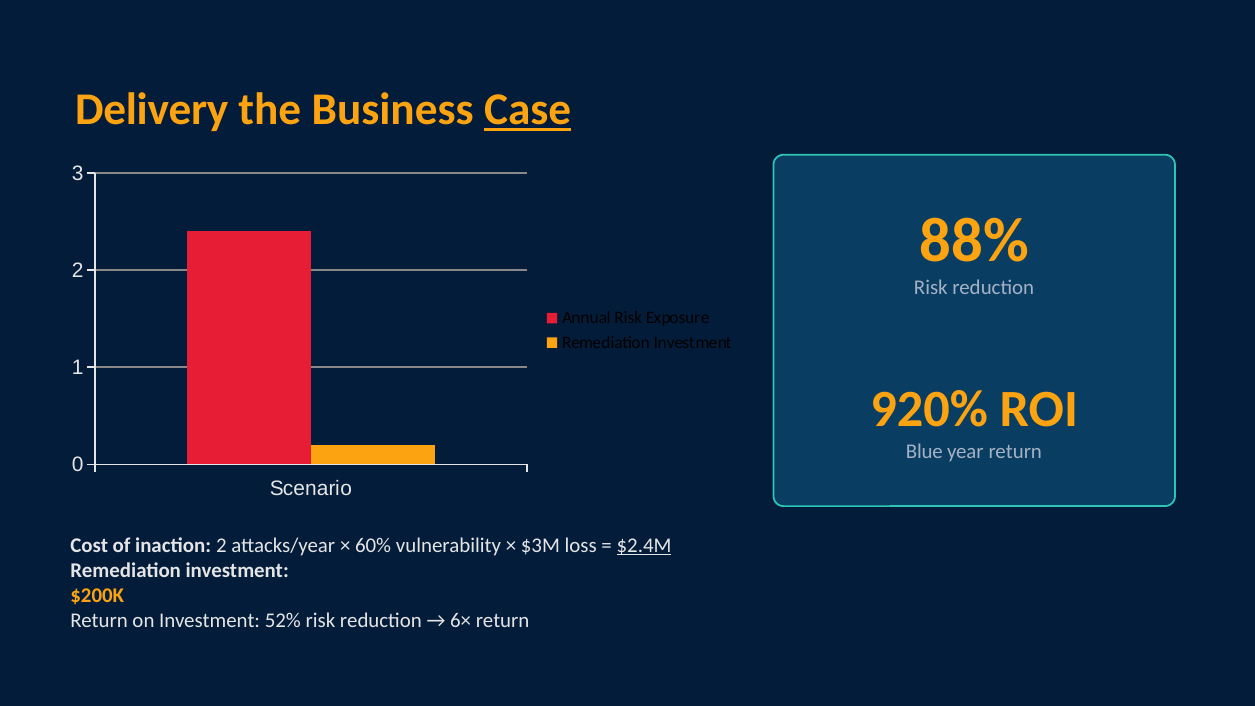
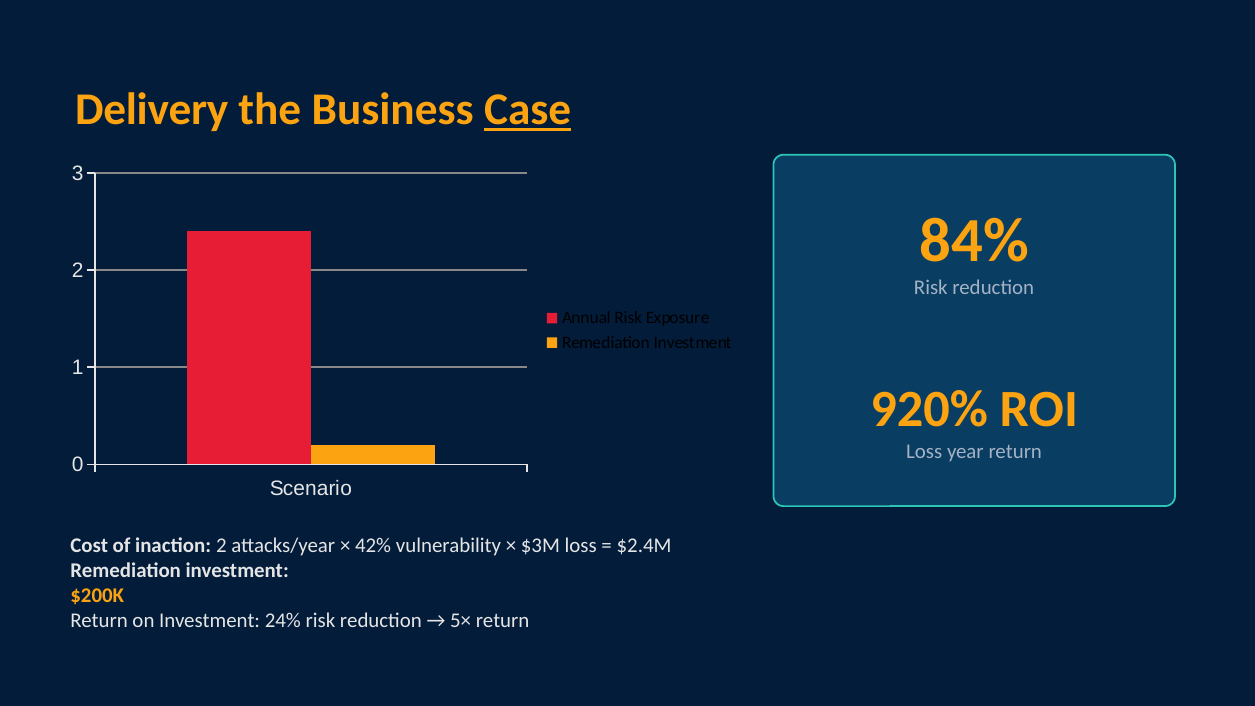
88%: 88% -> 84% (974, 241)
Blue: Blue -> Loss (924, 451)
60%: 60% -> 42% (373, 545)
$2.4M underline: present -> none (644, 545)
52%: 52% -> 24% (283, 621)
6×: 6× -> 5× (461, 621)
